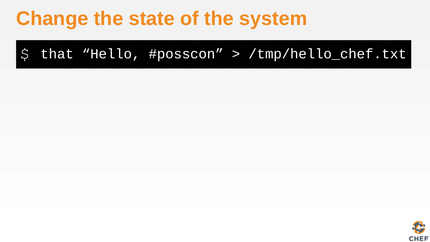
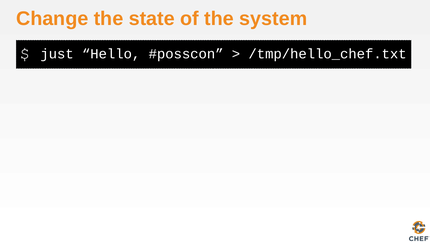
that: that -> just (57, 54)
